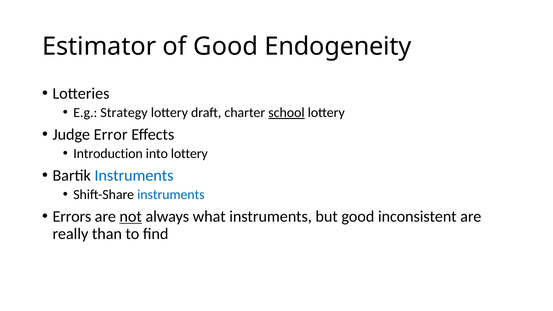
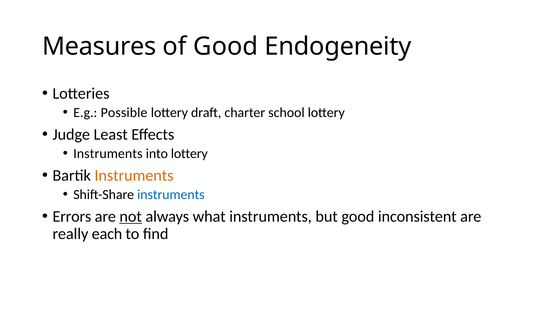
Estimator: Estimator -> Measures (99, 46)
Strategy: Strategy -> Possible (124, 113)
school underline: present -> none (286, 113)
Error: Error -> Least (111, 134)
Introduction: Introduction -> Instruments (108, 154)
Instruments colour: blue -> orange (134, 175)
than: than -> each (107, 234)
